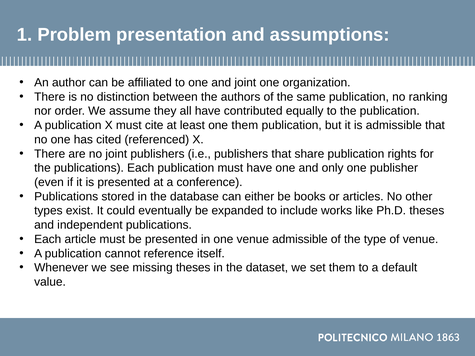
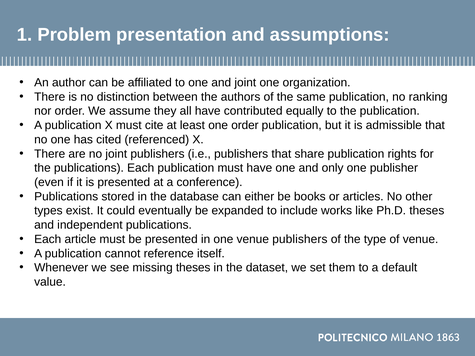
one them: them -> order (245, 125)
venue admissible: admissible -> publishers (300, 239)
